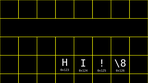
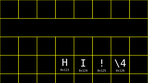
\8: \8 -> \4 (120, 64)
